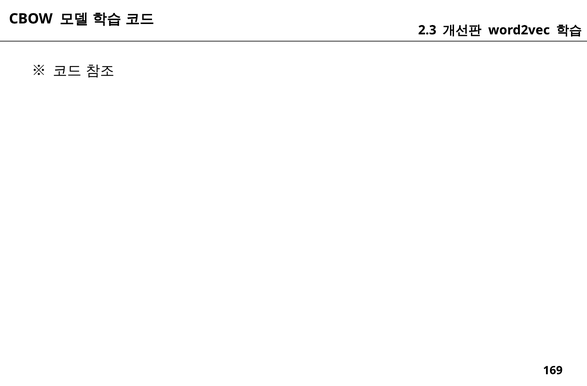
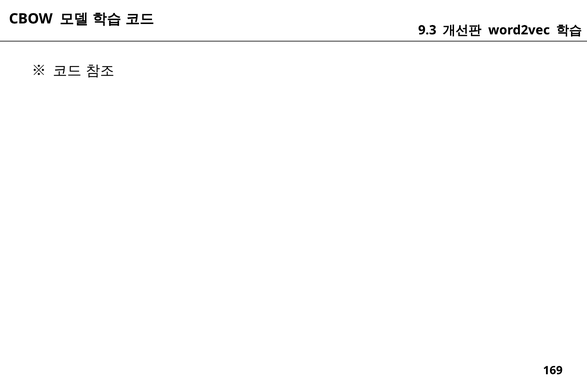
2.3: 2.3 -> 9.3 (427, 30)
